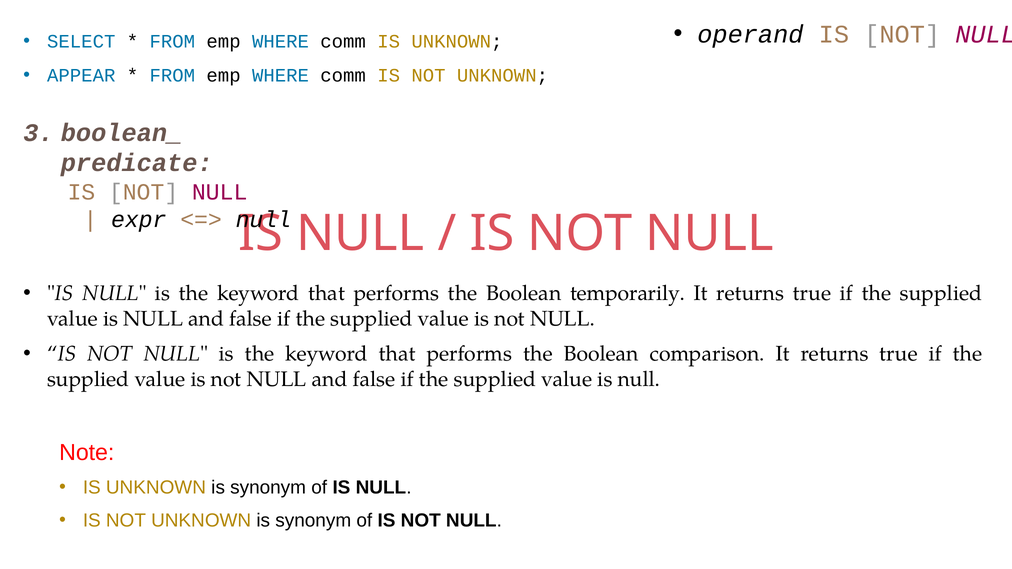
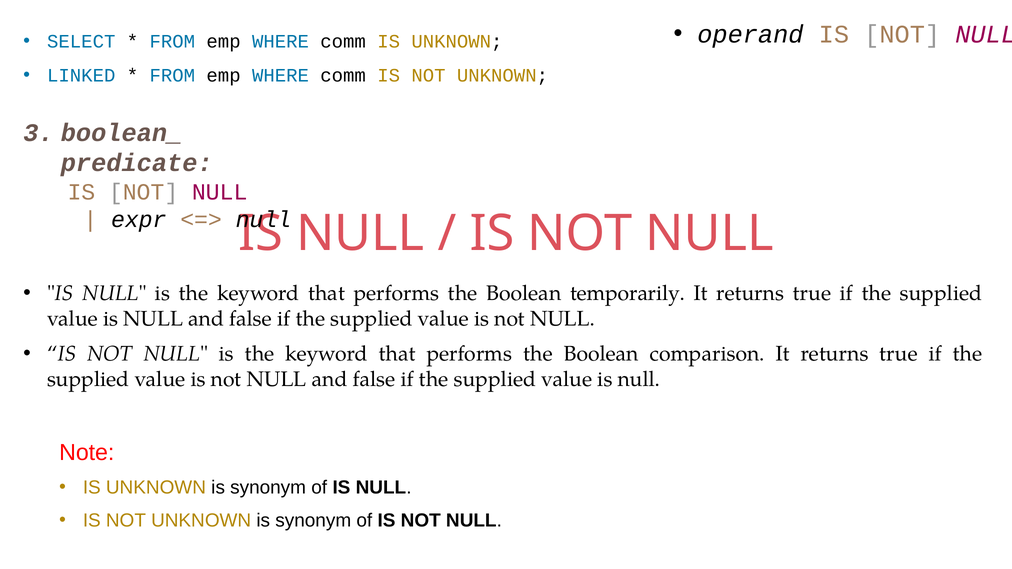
APPEAR: APPEAR -> LINKED (81, 76)
